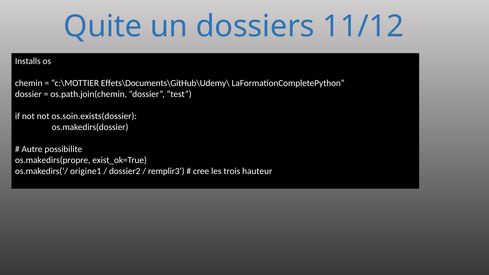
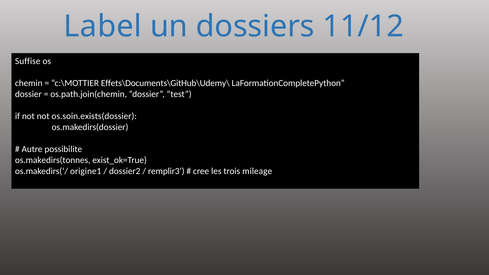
Quite: Quite -> Label (103, 26)
Installs: Installs -> Suffise (28, 61)
os.makedirs(propre: os.makedirs(propre -> os.makedirs(tonnes (53, 160)
hauteur: hauteur -> mileage (257, 171)
